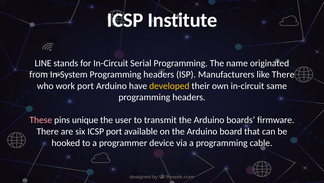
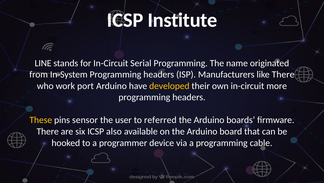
same: same -> more (277, 86)
These colour: pink -> yellow (41, 120)
unique: unique -> sensor (85, 120)
transmit: transmit -> referred (160, 120)
ICSP port: port -> also (114, 131)
